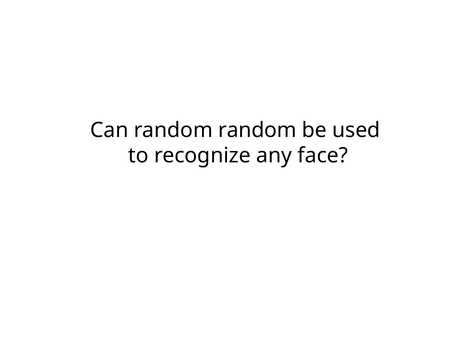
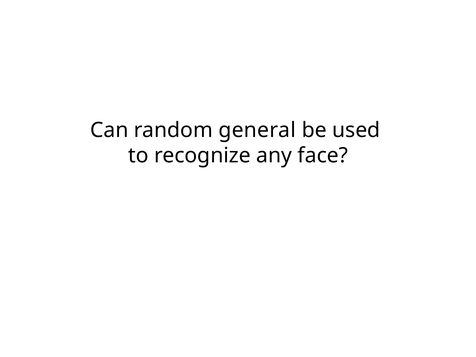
random random: random -> general (257, 130)
